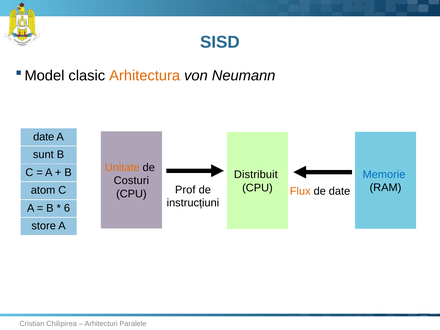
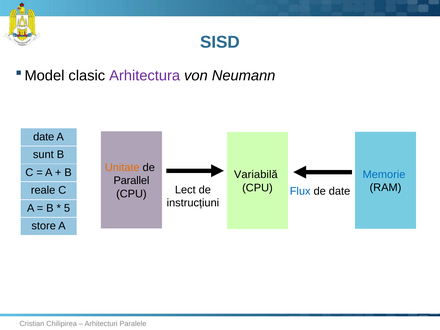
Arhitectura colour: orange -> purple (145, 76)
Distribuit: Distribuit -> Variabilă (256, 175)
Costuri: Costuri -> Parallel (131, 181)
Prof: Prof -> Lect (185, 190)
atom: atom -> reale (43, 190)
Flux colour: orange -> blue (300, 191)
6: 6 -> 5 (67, 208)
